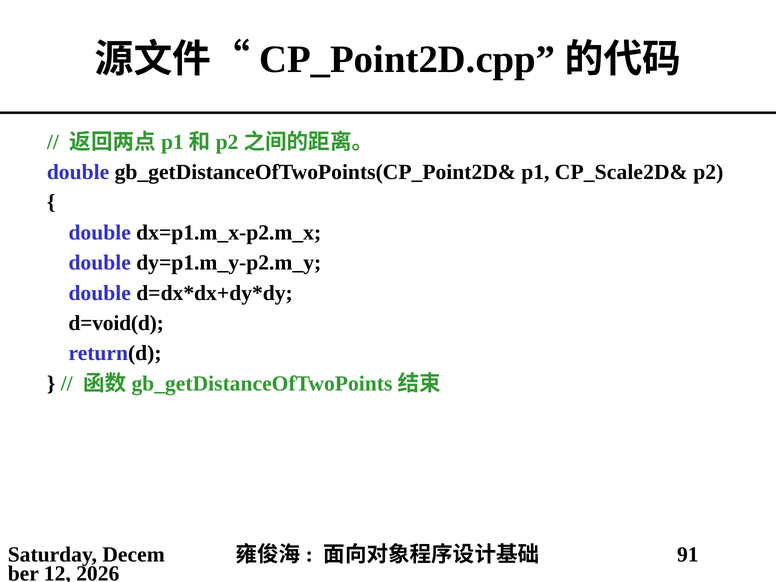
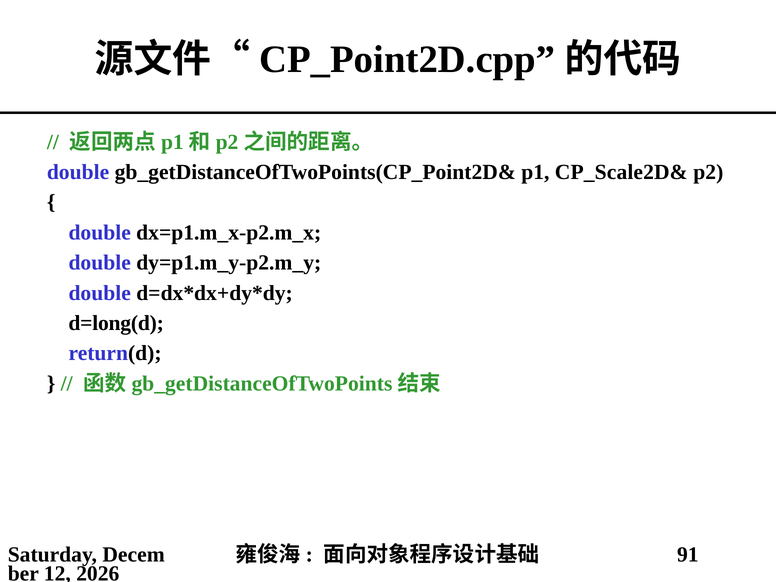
d=void(d: d=void(d -> d=long(d (116, 323)
